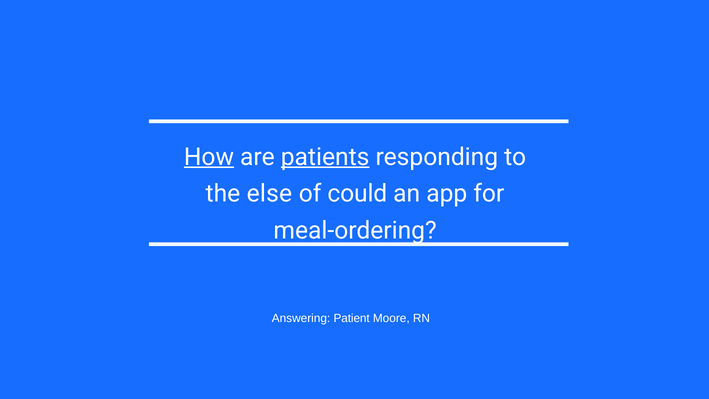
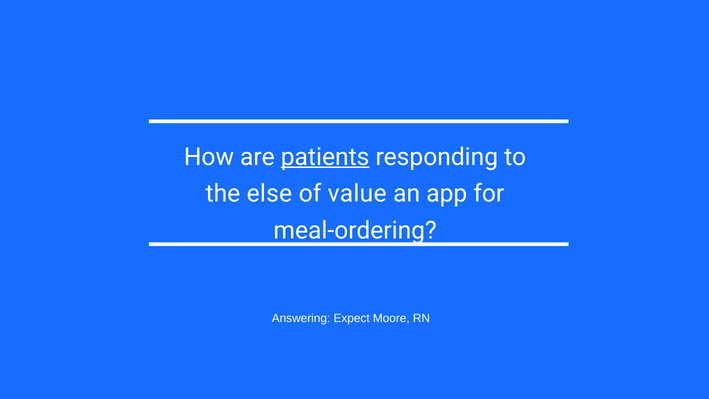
How underline: present -> none (209, 157)
could: could -> value (357, 194)
Patient: Patient -> Expect (352, 318)
